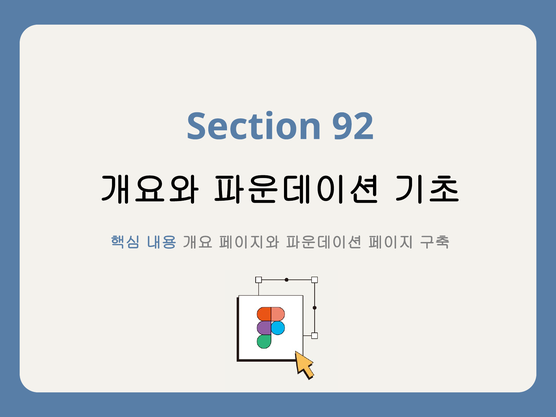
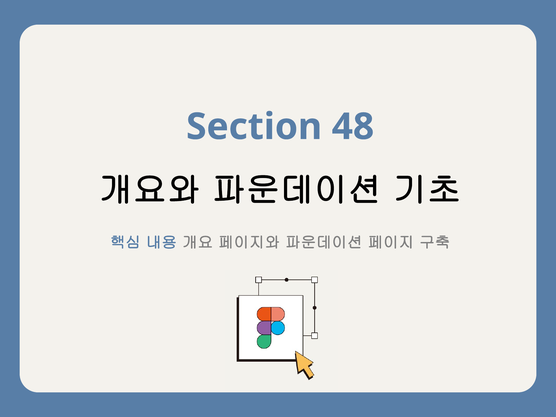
92: 92 -> 48 (353, 127)
